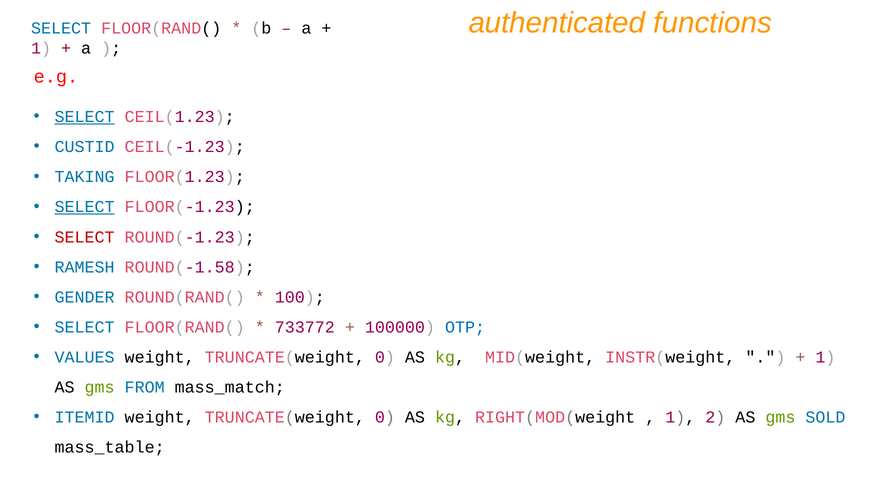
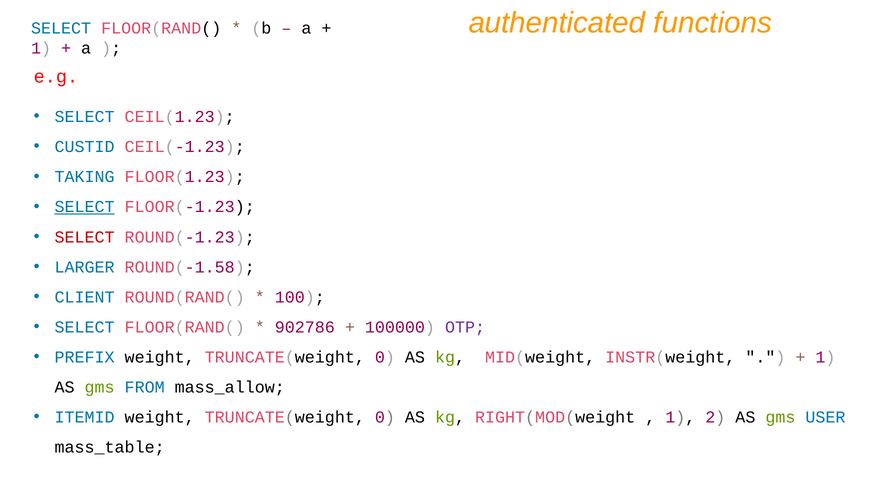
SELECT underline: present -> none (85, 117)
RAMESH: RAMESH -> LARGER (85, 267)
GENDER: GENDER -> CLIENT (85, 297)
733772: 733772 -> 902786 (305, 327)
OTP colour: blue -> purple (465, 327)
VALUES: VALUES -> PREFIX (85, 357)
mass_match: mass_match -> mass_allow (230, 387)
SOLD: SOLD -> USER (825, 417)
